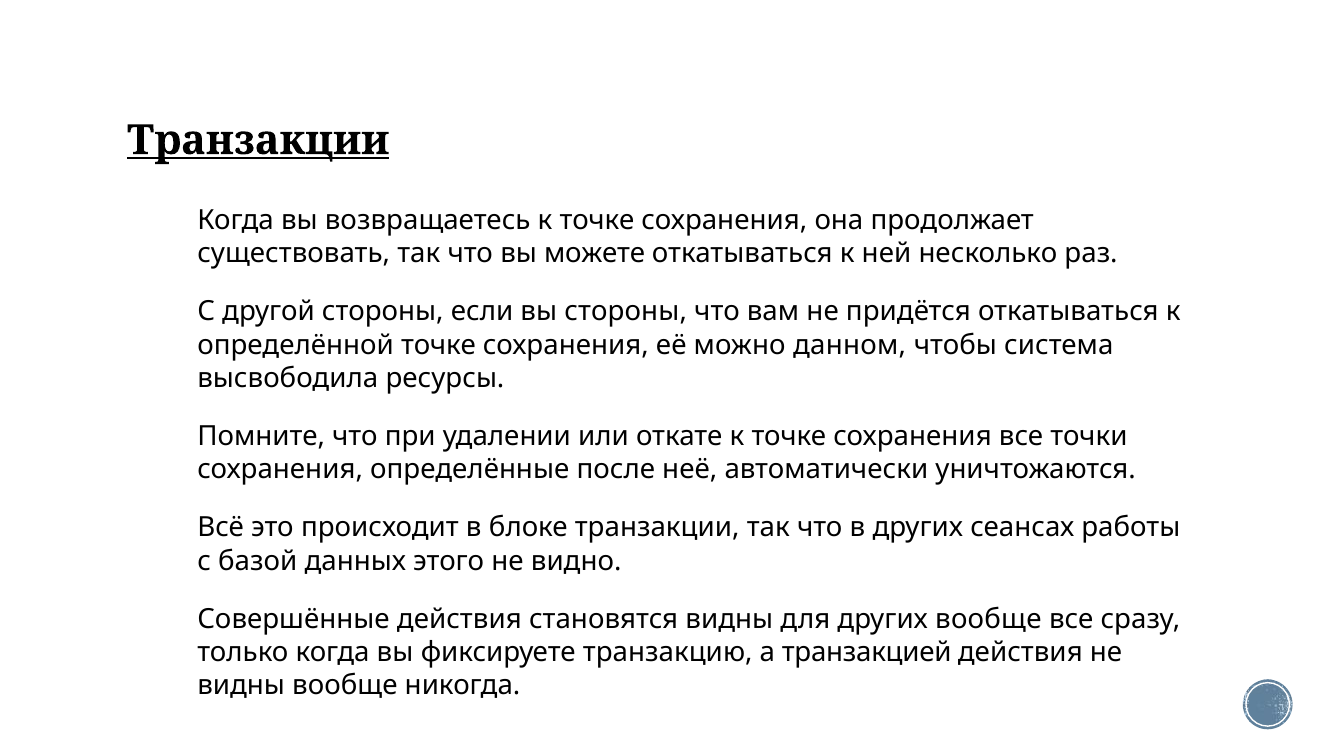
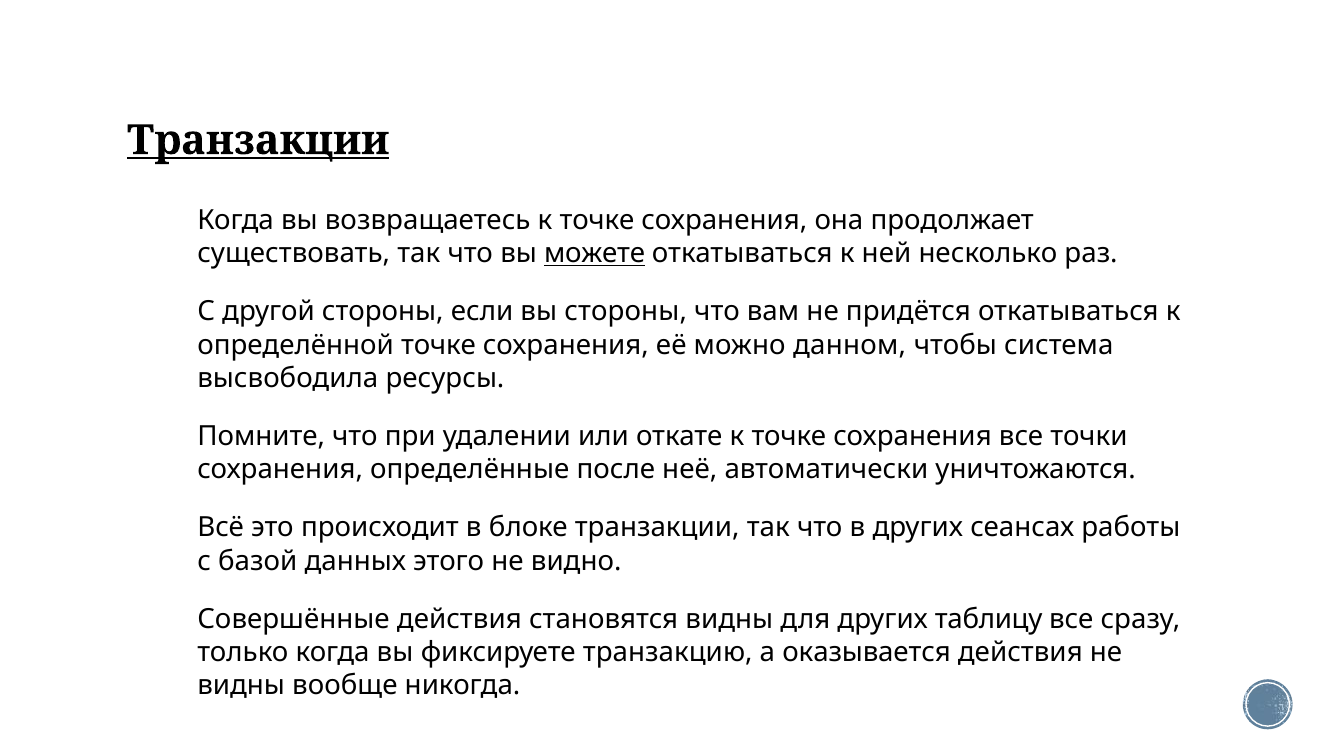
можете underline: none -> present (595, 253)
других вообще: вообще -> таблицу (989, 619)
транзакцией: транзакцией -> оказывается (867, 652)
